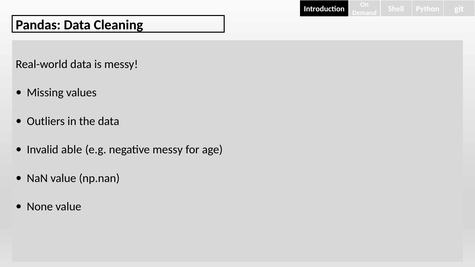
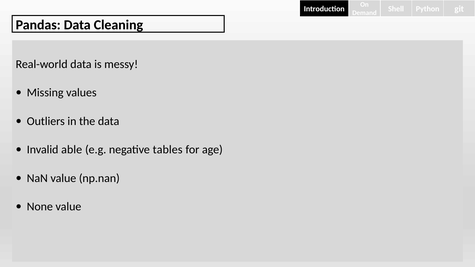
negative messy: messy -> tables (168, 150)
